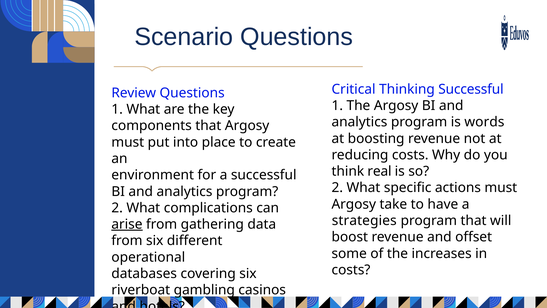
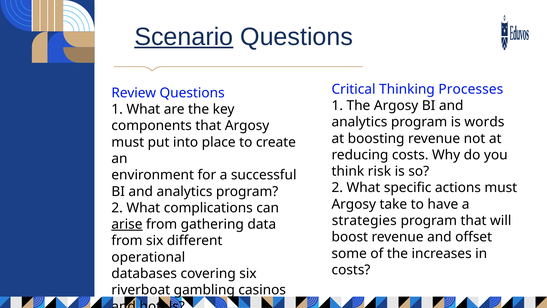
Scenario underline: none -> present (184, 37)
Thinking Successful: Successful -> Processes (471, 89)
real: real -> risk (379, 171)
